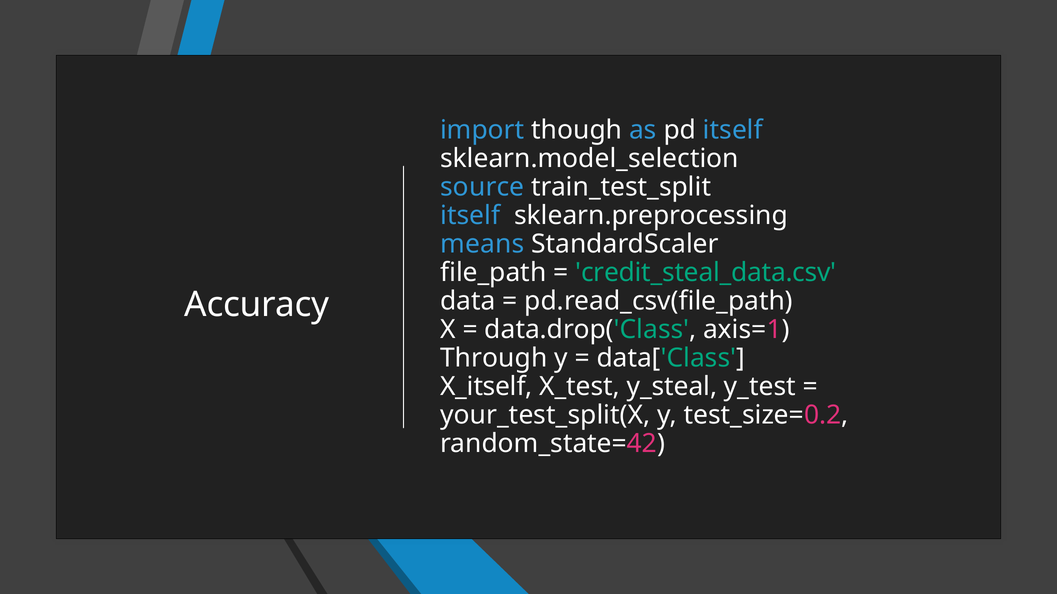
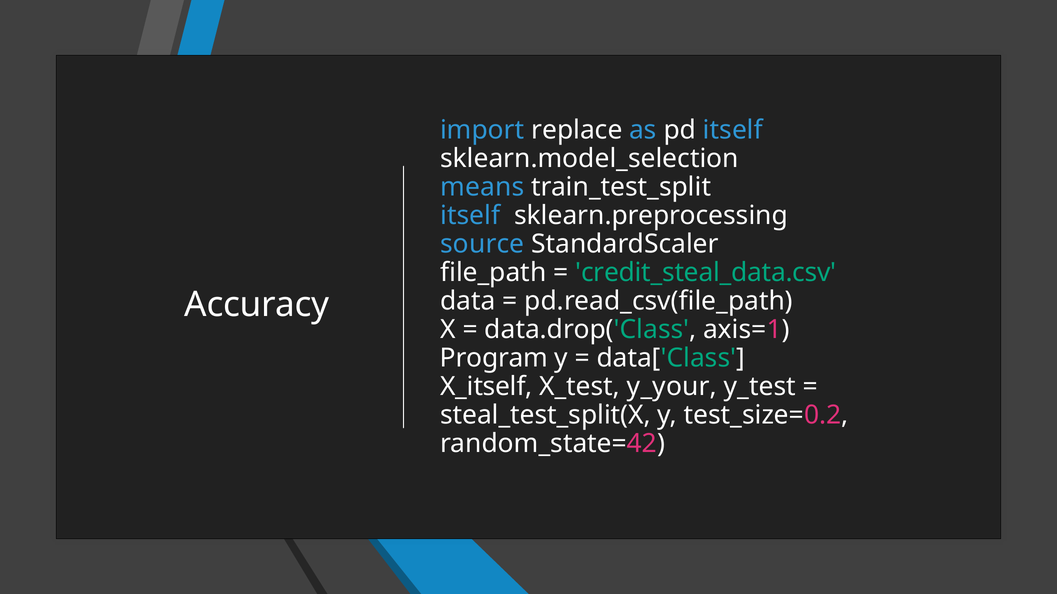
though: though -> replace (577, 130)
source: source -> means (482, 187)
means: means -> source (482, 244)
Through: Through -> Program (494, 359)
y_steal: y_steal -> y_your (672, 387)
your_test_split(X: your_test_split(X -> steal_test_split(X (545, 416)
